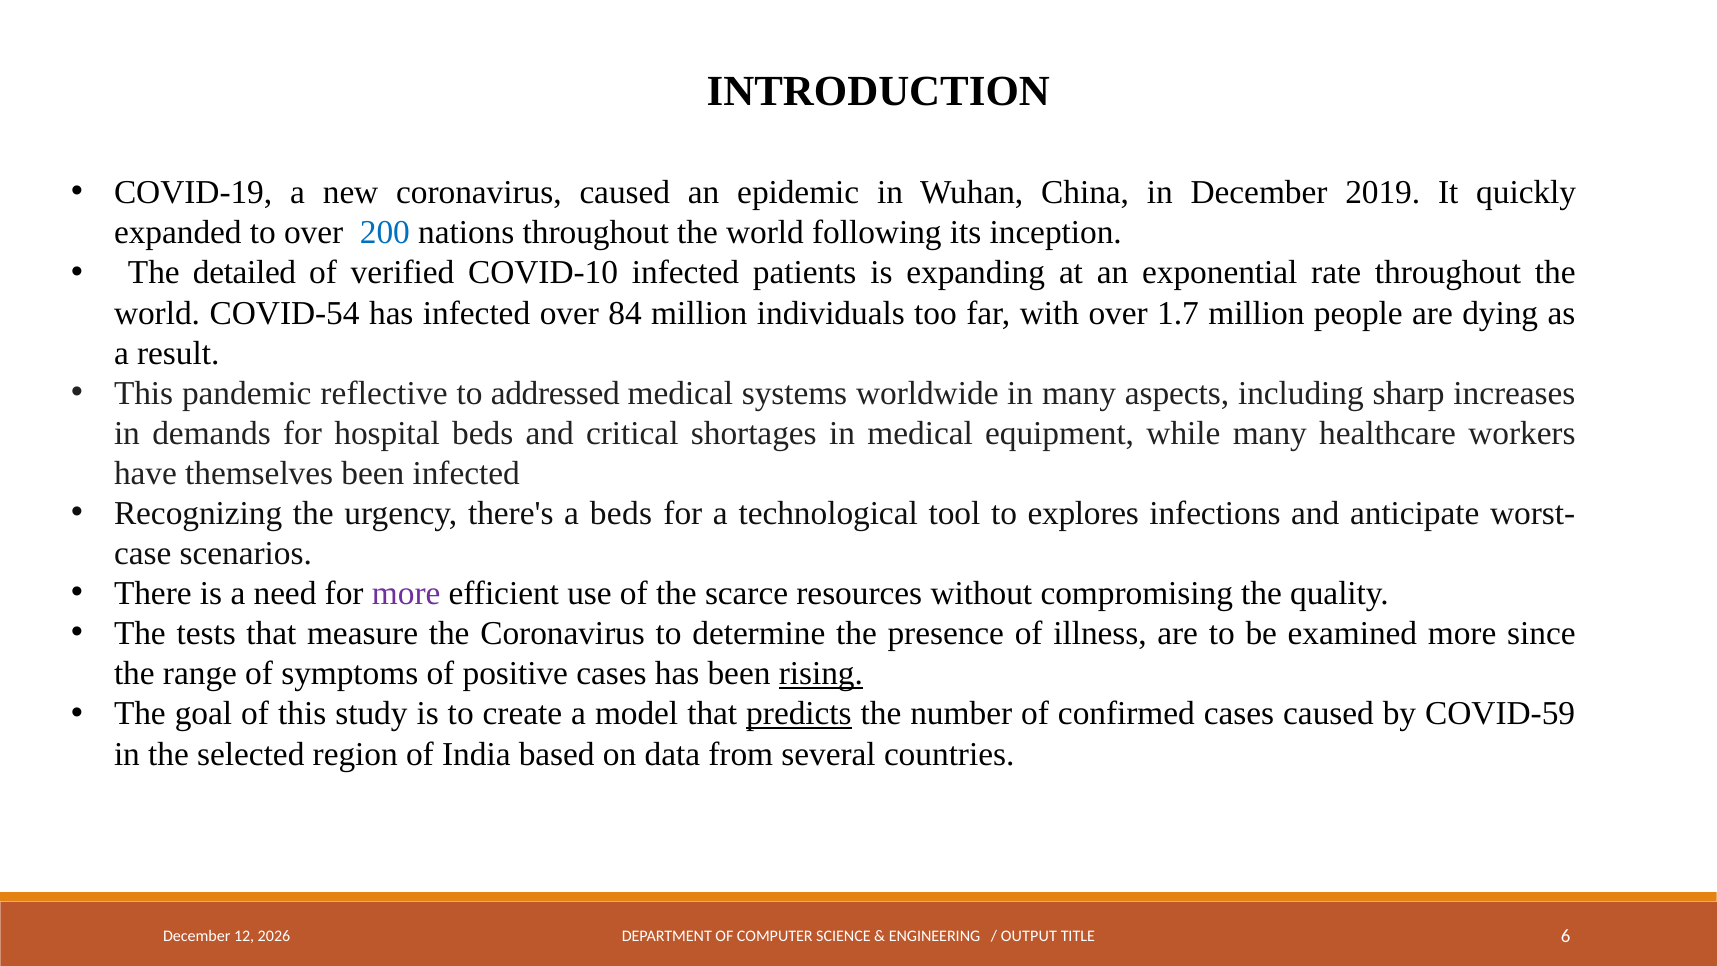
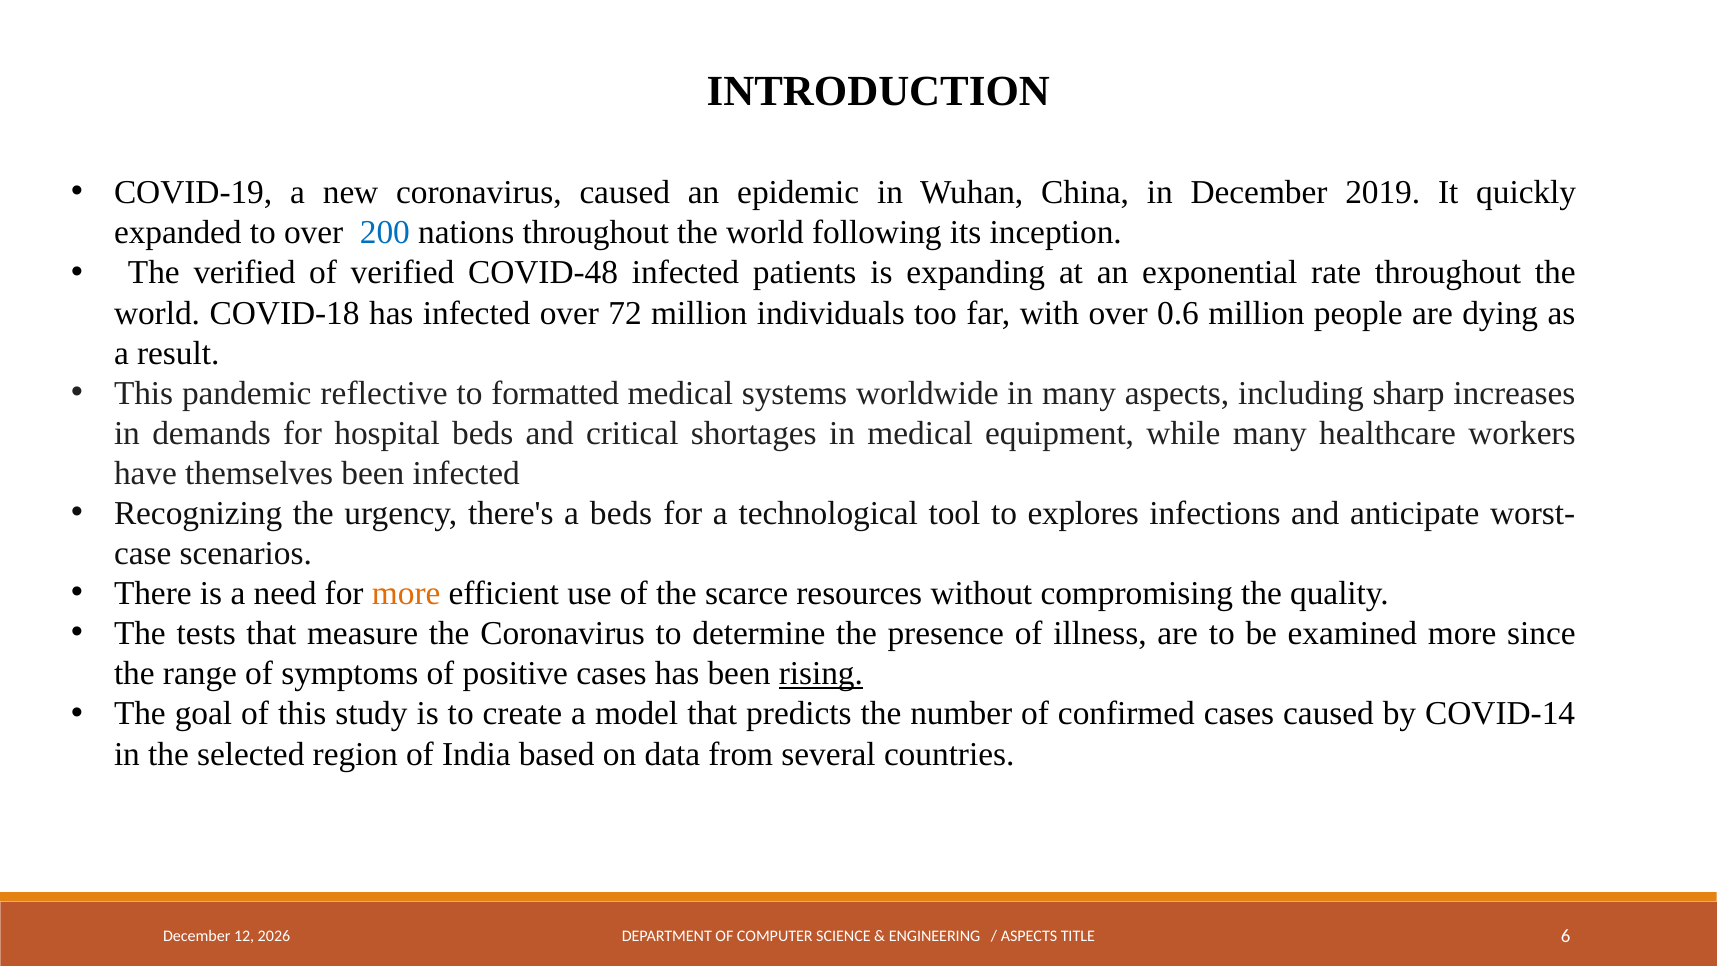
The detailed: detailed -> verified (245, 273)
COVID-10: COVID-10 -> COVID-48 (543, 273)
COVID-54: COVID-54 -> COVID-18 (285, 313)
84: 84 -> 72 (625, 313)
1.7: 1.7 -> 0.6 (1178, 313)
addressed: addressed -> formatted (555, 393)
more colour: purple -> orange (406, 594)
predicts underline: present -> none (799, 714)
COVID-59: COVID-59 -> COVID-14 (1500, 714)
OUTPUT: OUTPUT -> ASPECTS (1029, 936)
